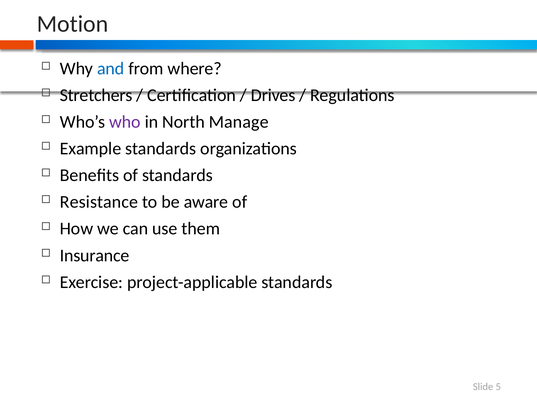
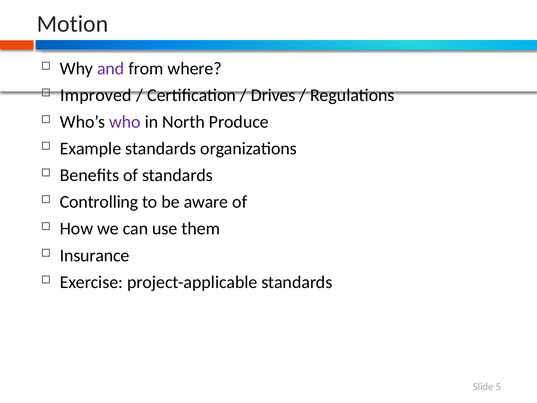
and colour: blue -> purple (111, 68)
Stretchers: Stretchers -> Improved (96, 95)
Manage: Manage -> Produce (239, 122)
Resistance: Resistance -> Controlling (99, 202)
